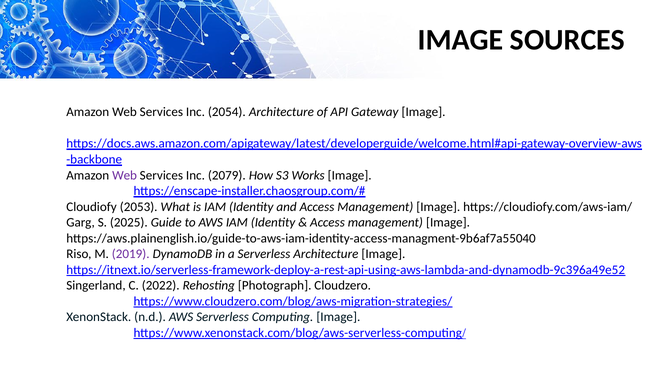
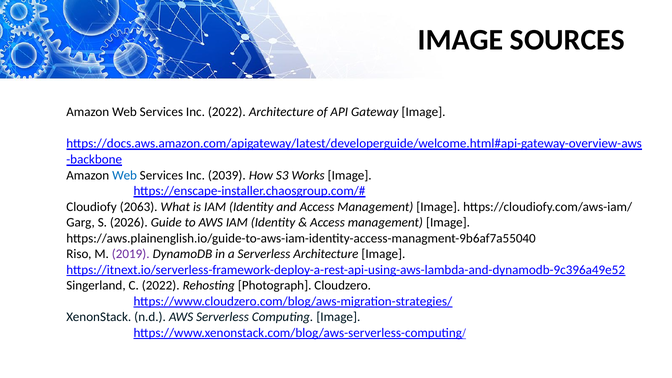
Inc 2054: 2054 -> 2022 (227, 112)
Web colour: purple -> blue (125, 175)
2079: 2079 -> 2039 (227, 175)
2053: 2053 -> 2063 (139, 207)
2025: 2025 -> 2026 (129, 223)
